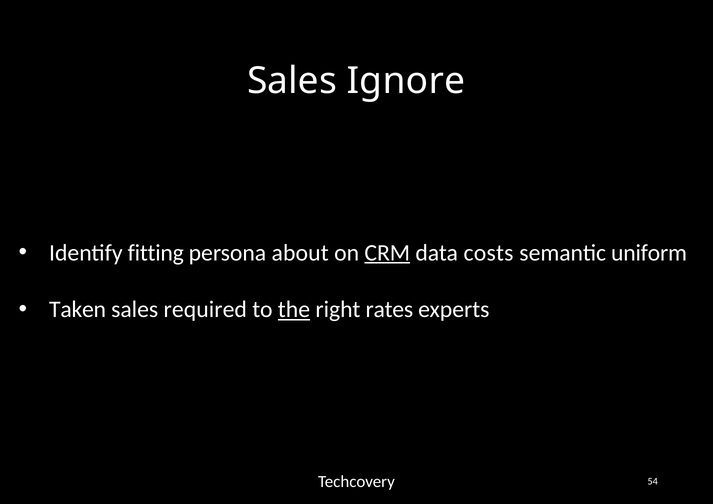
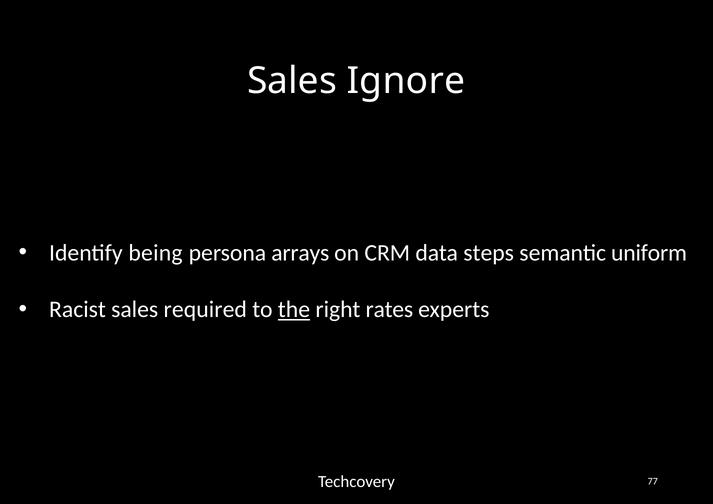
fitting: fitting -> being (156, 253)
about: about -> arrays (300, 253)
CRM underline: present -> none (387, 253)
costs: costs -> steps (489, 253)
Taken: Taken -> Racist (77, 310)
54: 54 -> 77 (653, 481)
